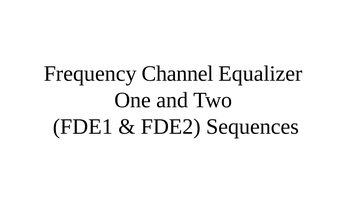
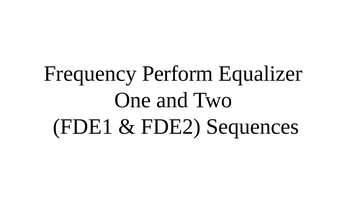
Channel: Channel -> Perform (178, 74)
